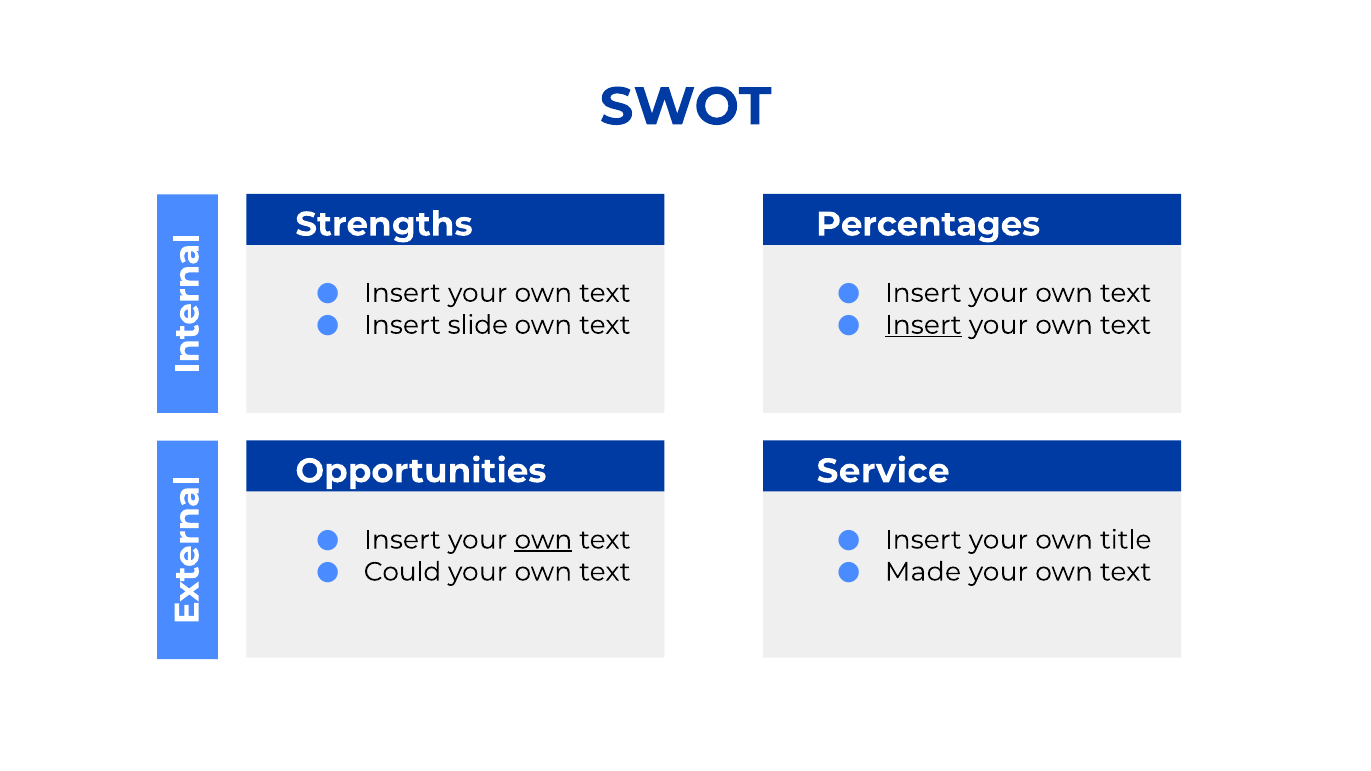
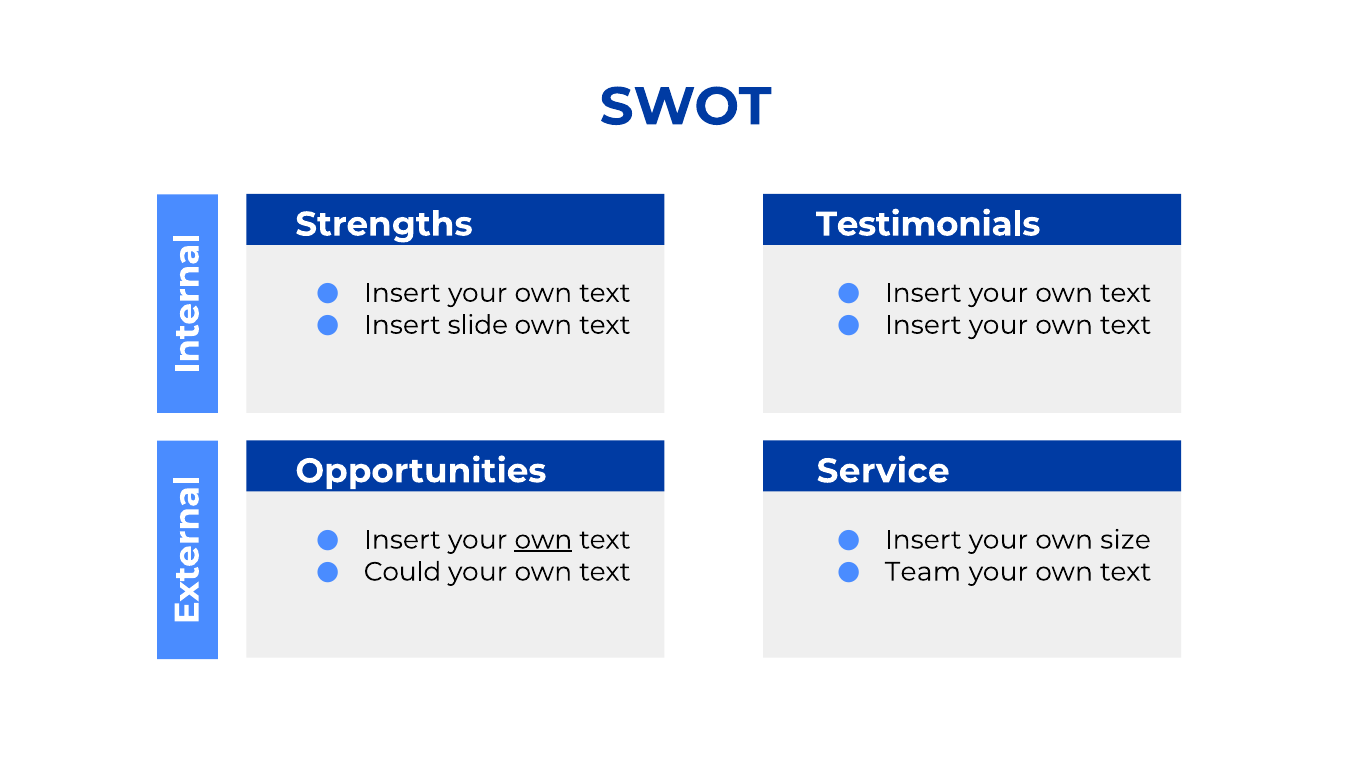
Percentages: Percentages -> Testimonials (928, 224)
Insert underline: present -> none (923, 325)
title: title -> size (1126, 540)
Made: Made -> Team (923, 572)
